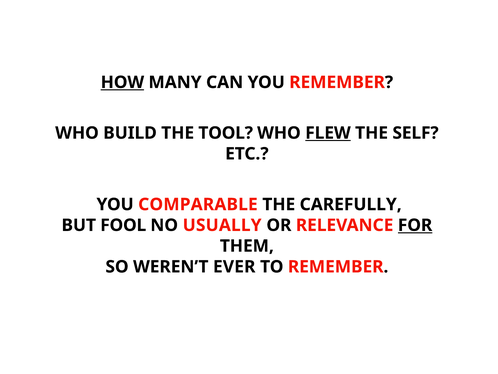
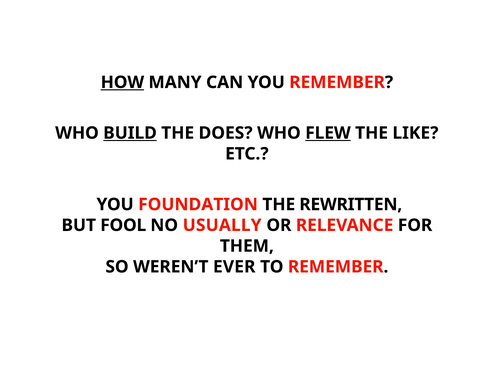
BUILD underline: none -> present (130, 133)
TOOL: TOOL -> DOES (226, 133)
SELF: SELF -> LIKE (415, 133)
COMPARABLE: COMPARABLE -> FOUNDATION (198, 204)
CAREFULLY: CAREFULLY -> REWRITTEN (351, 204)
FOR underline: present -> none (415, 225)
